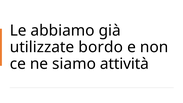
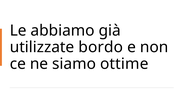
attività: attività -> ottime (124, 64)
